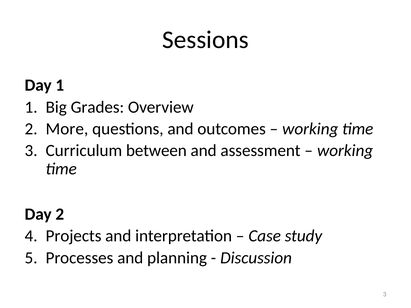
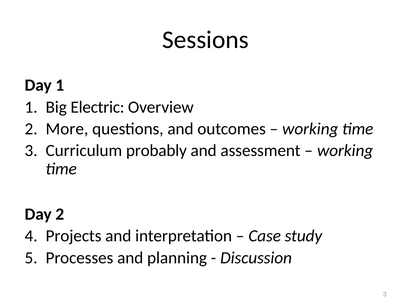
Grades: Grades -> Electric (97, 107)
between: between -> probably (156, 151)
